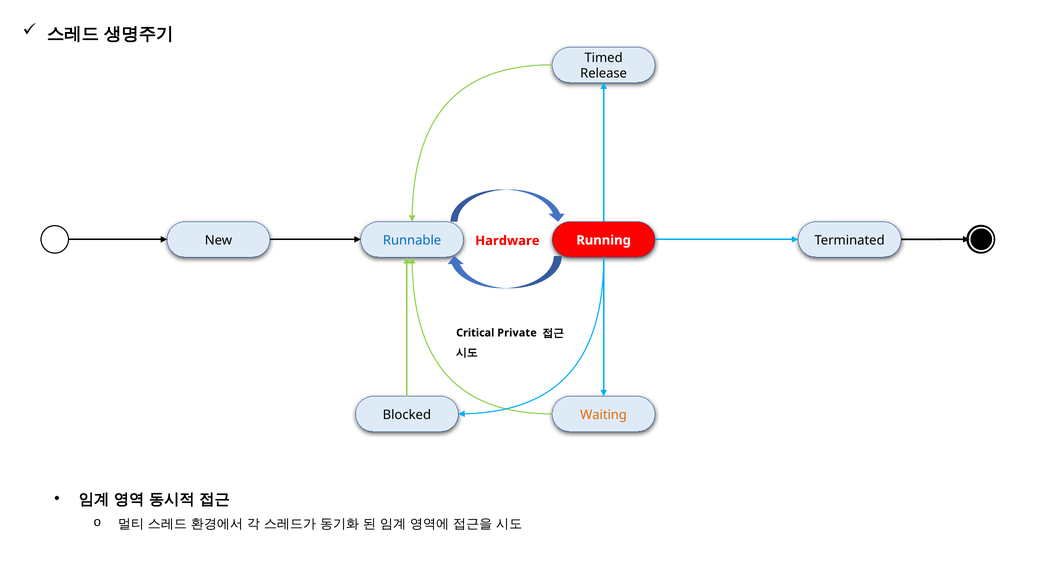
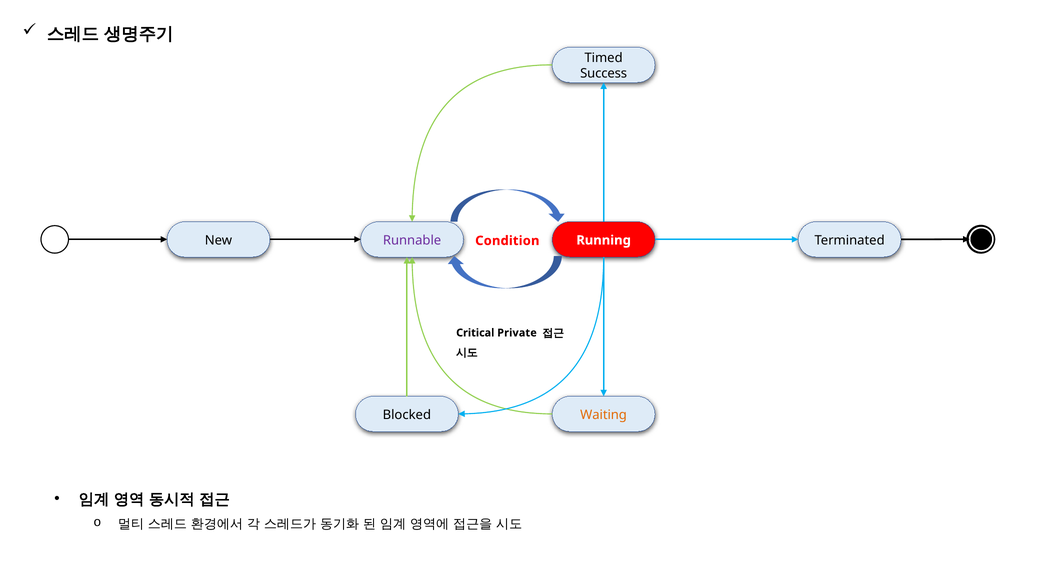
Release: Release -> Success (604, 74)
Runnable colour: blue -> purple (412, 240)
Hardware: Hardware -> Condition (507, 241)
